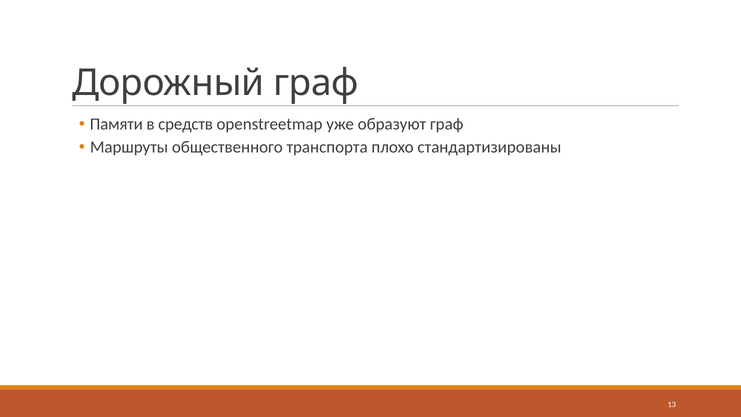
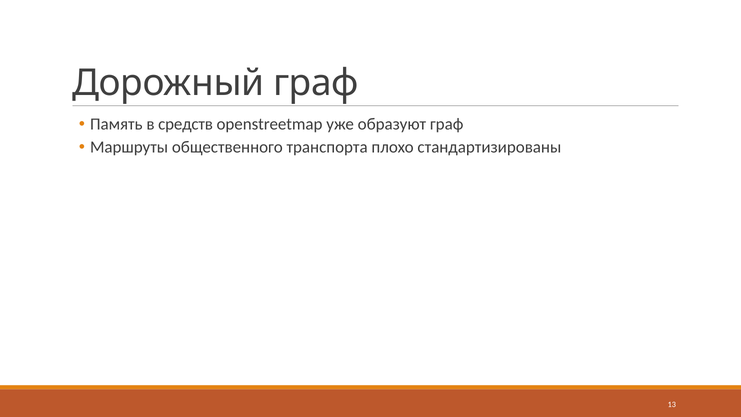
Памяти: Памяти -> Память (116, 124)
